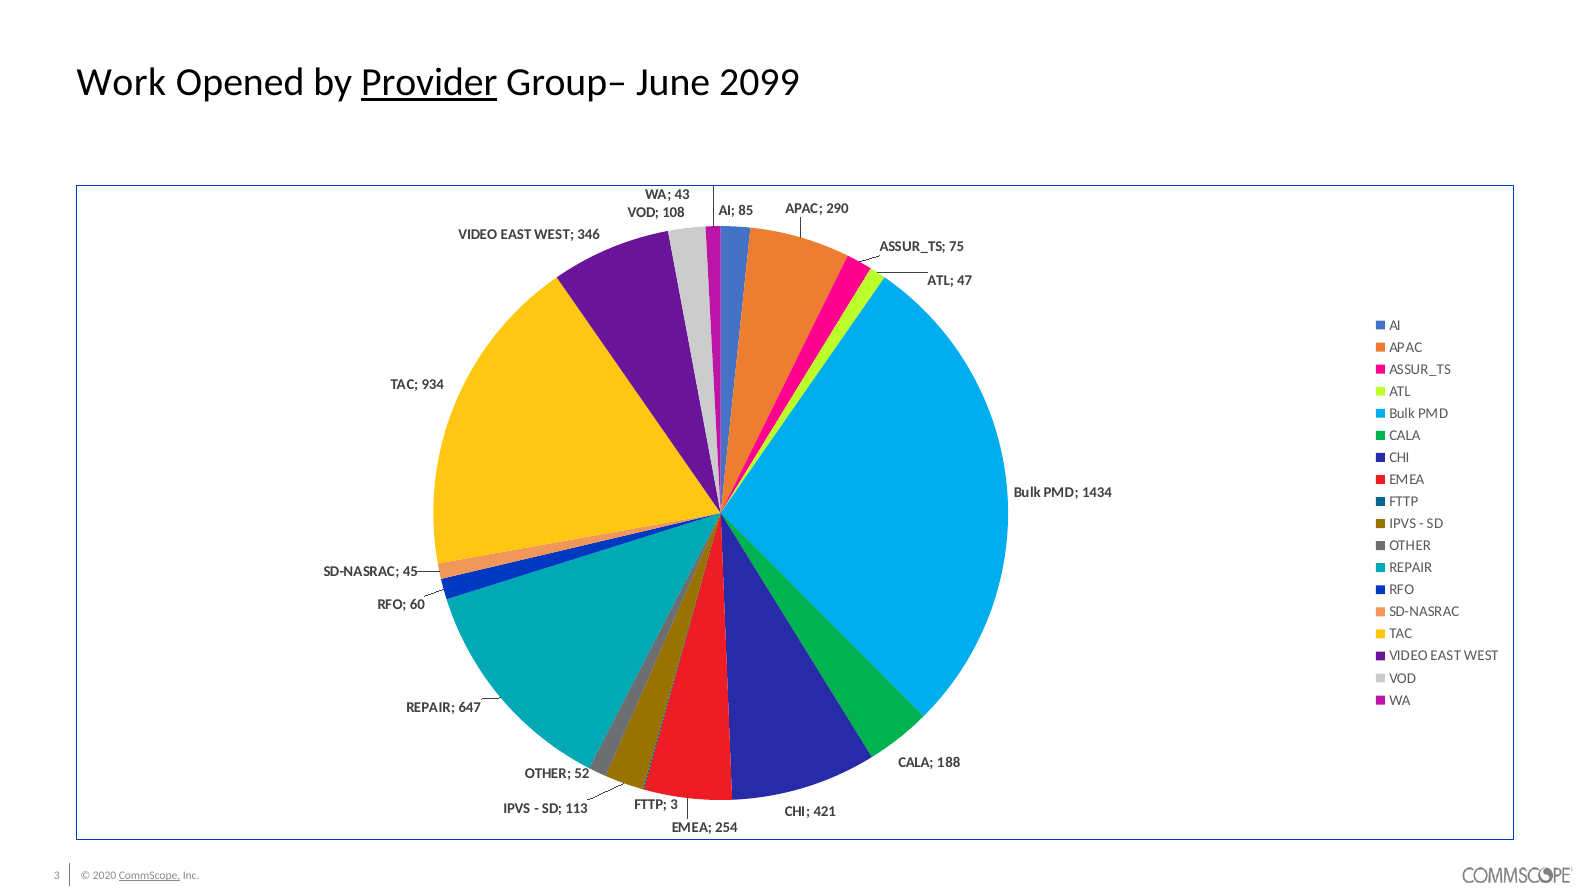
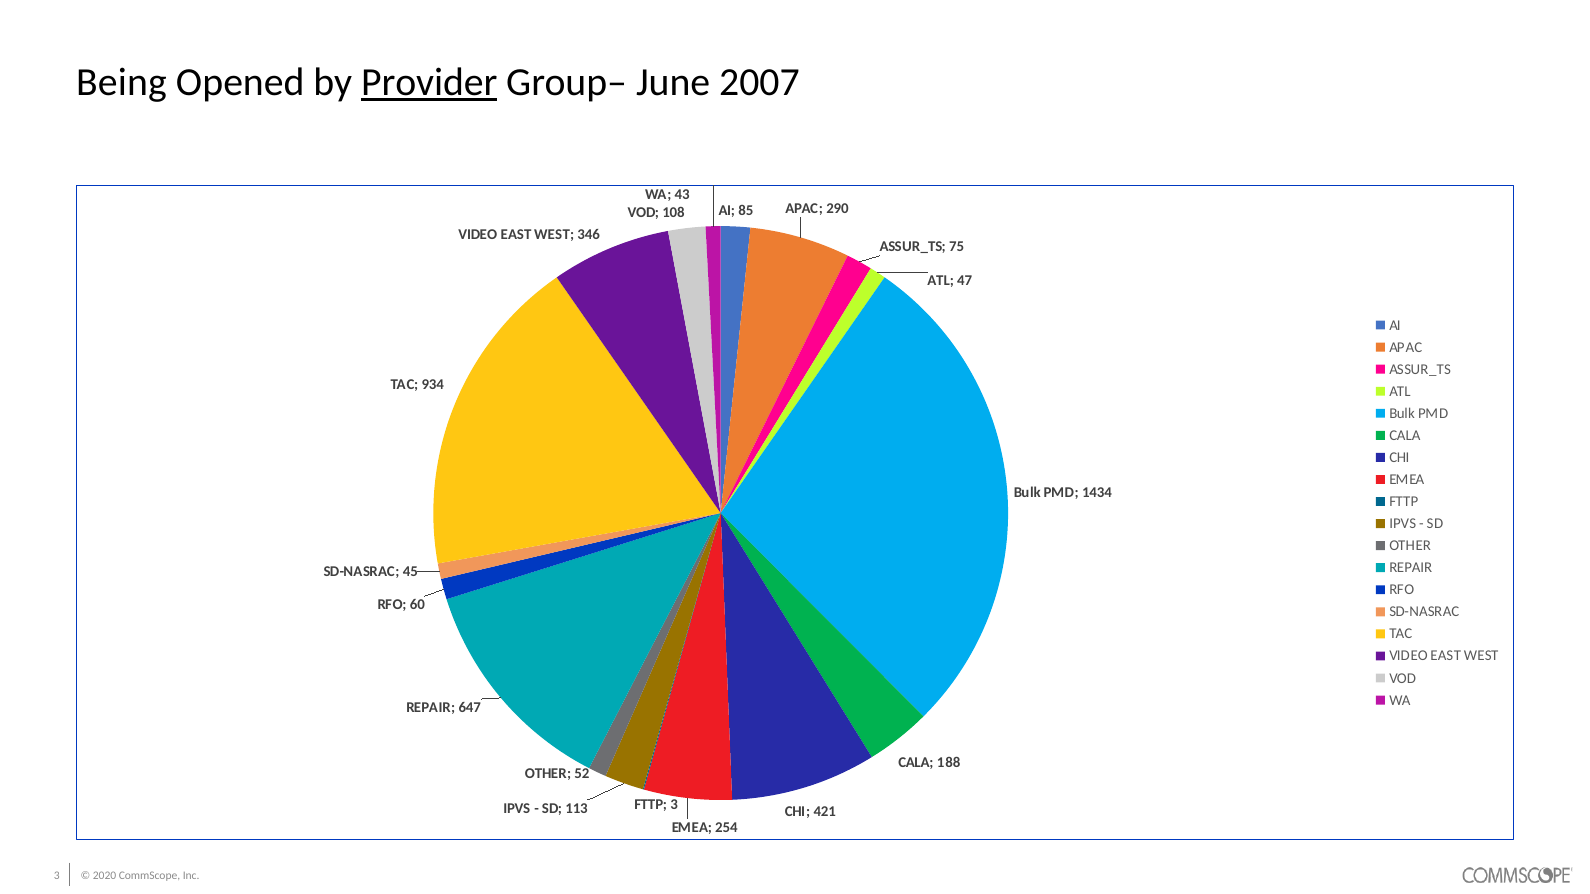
Work: Work -> Being (121, 82)
2099: 2099 -> 2007 (759, 82)
CommScope underline: present -> none (149, 876)
